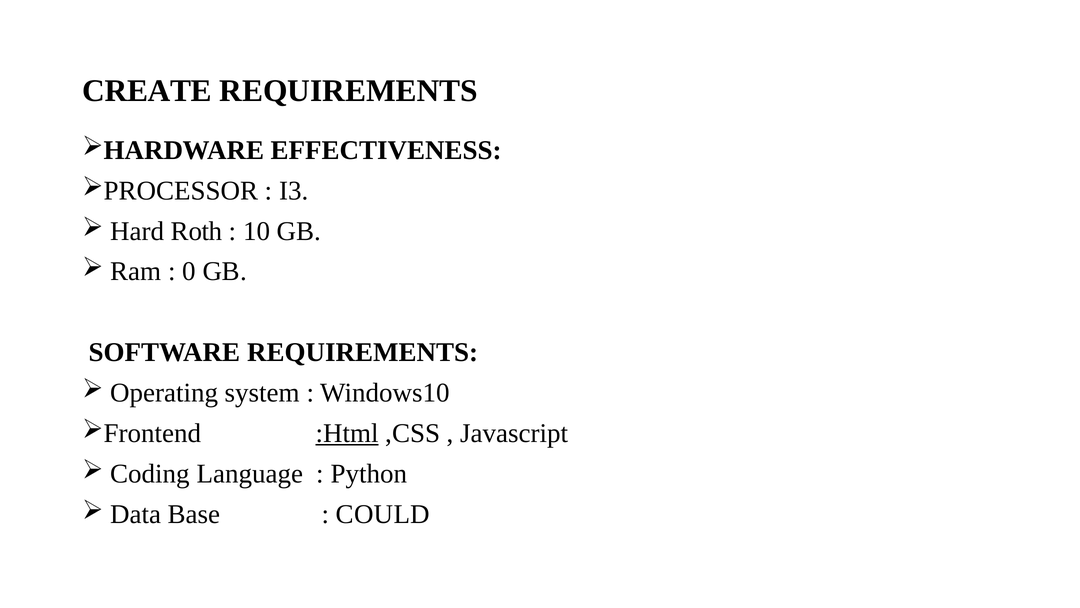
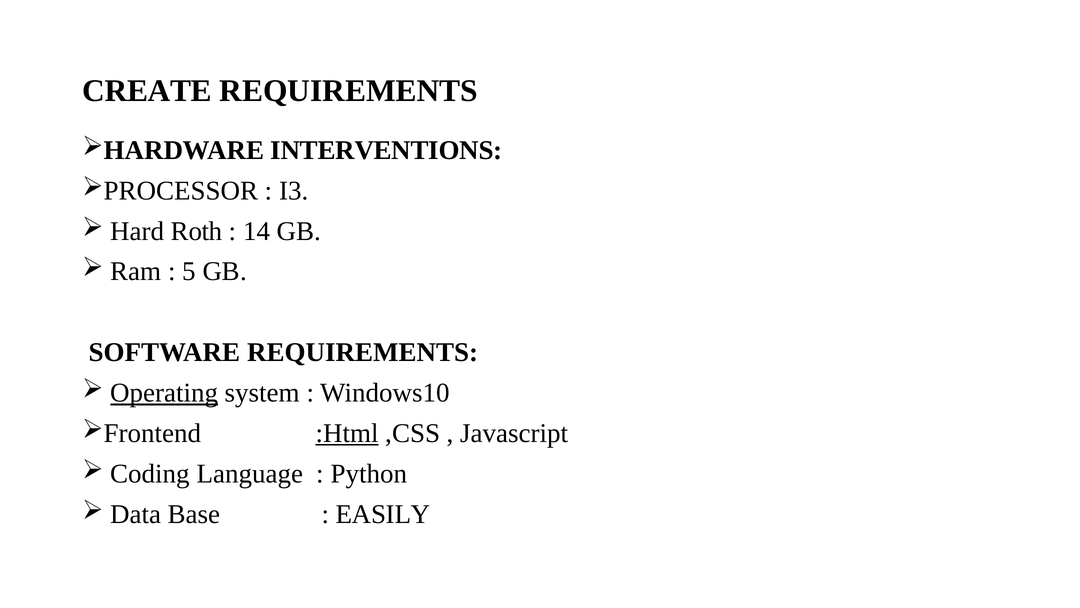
EFFECTIVENESS: EFFECTIVENESS -> INTERVENTIONS (386, 150)
10: 10 -> 14 (257, 231)
0: 0 -> 5 (189, 271)
Operating underline: none -> present (164, 393)
COULD: COULD -> EASILY (383, 514)
